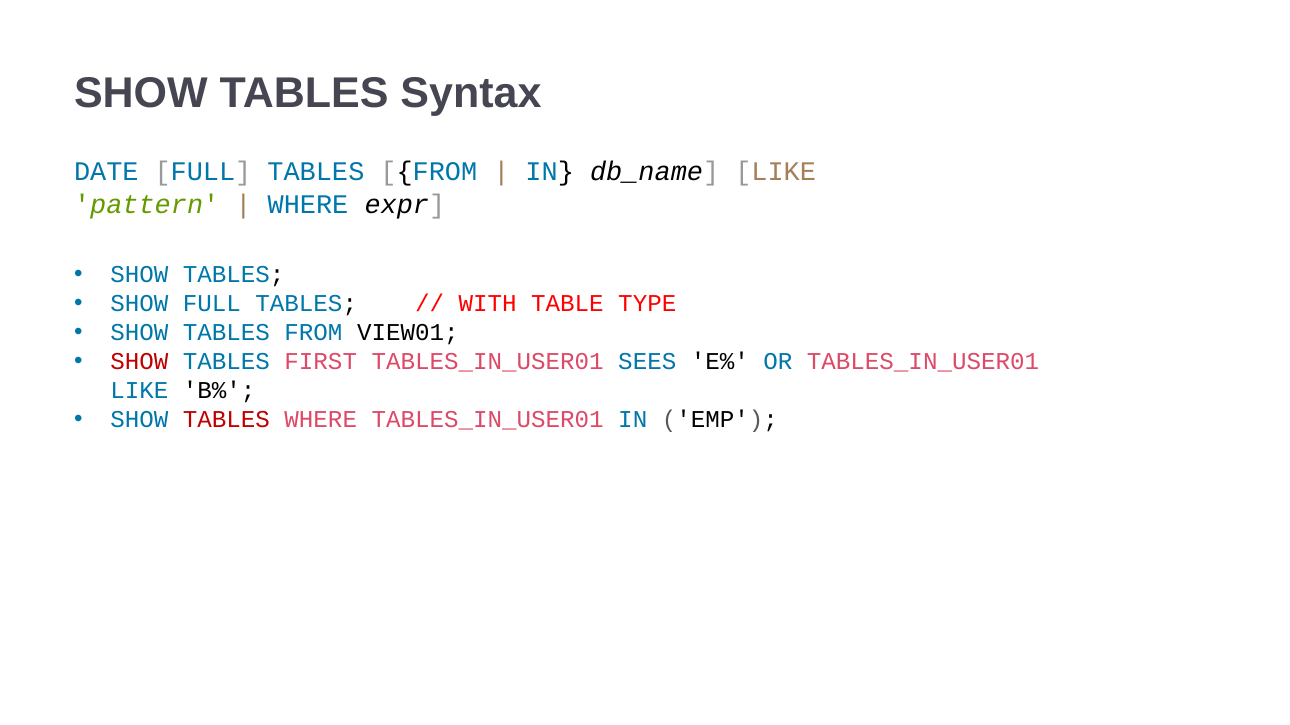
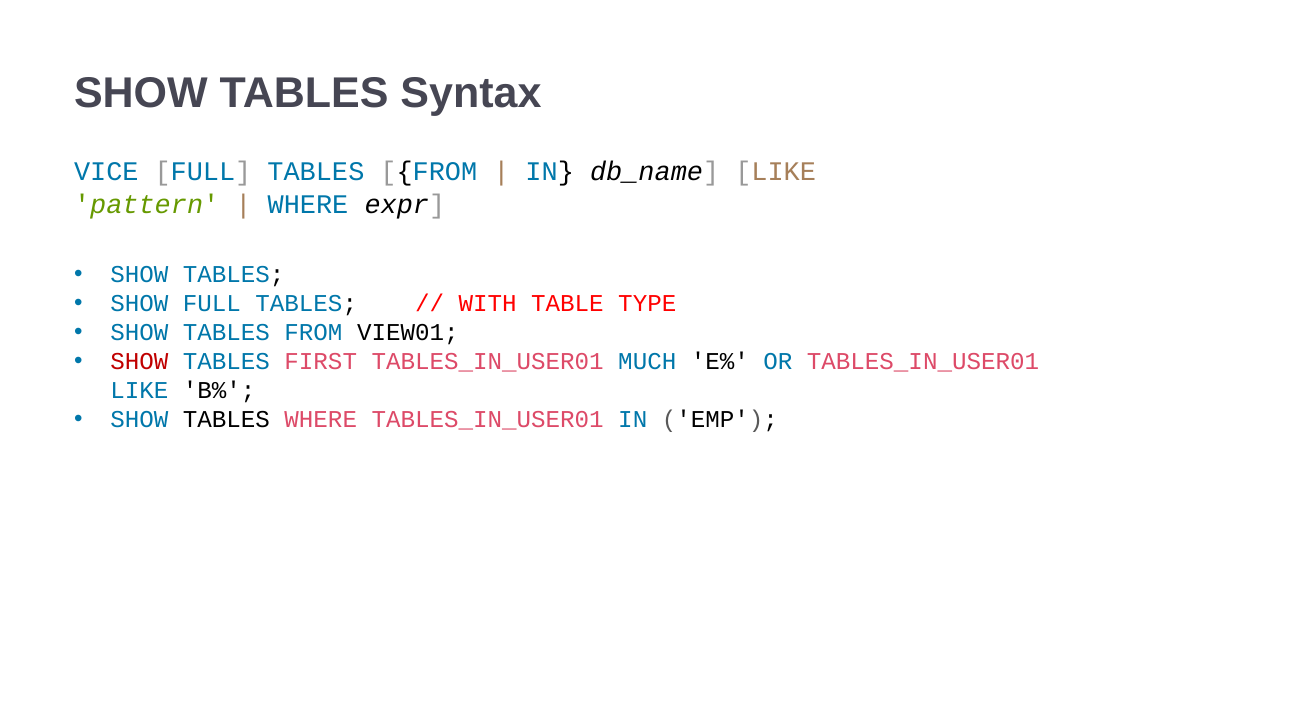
DATE: DATE -> VICE (106, 172)
SEES: SEES -> MUCH (647, 362)
TABLES colour: red -> black (226, 420)
